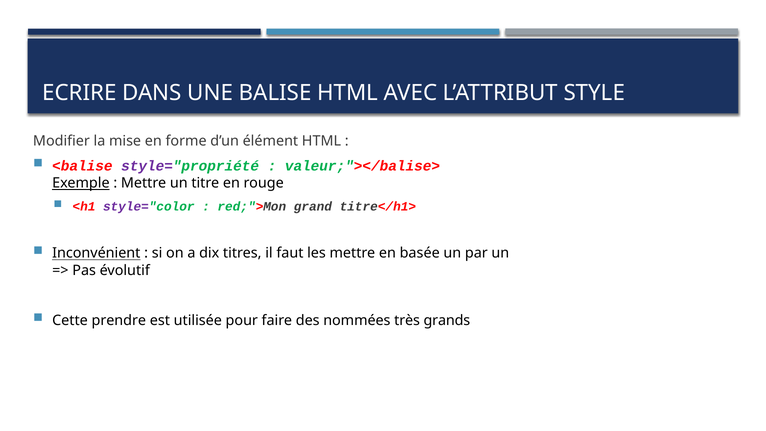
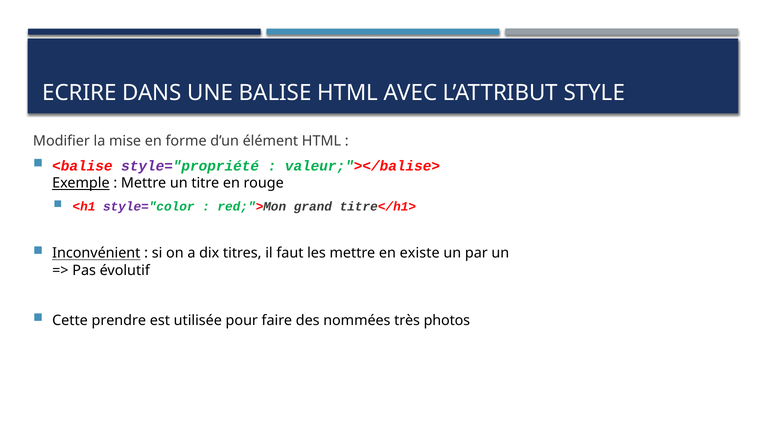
basée: basée -> existe (420, 253)
grands: grands -> photos (447, 320)
